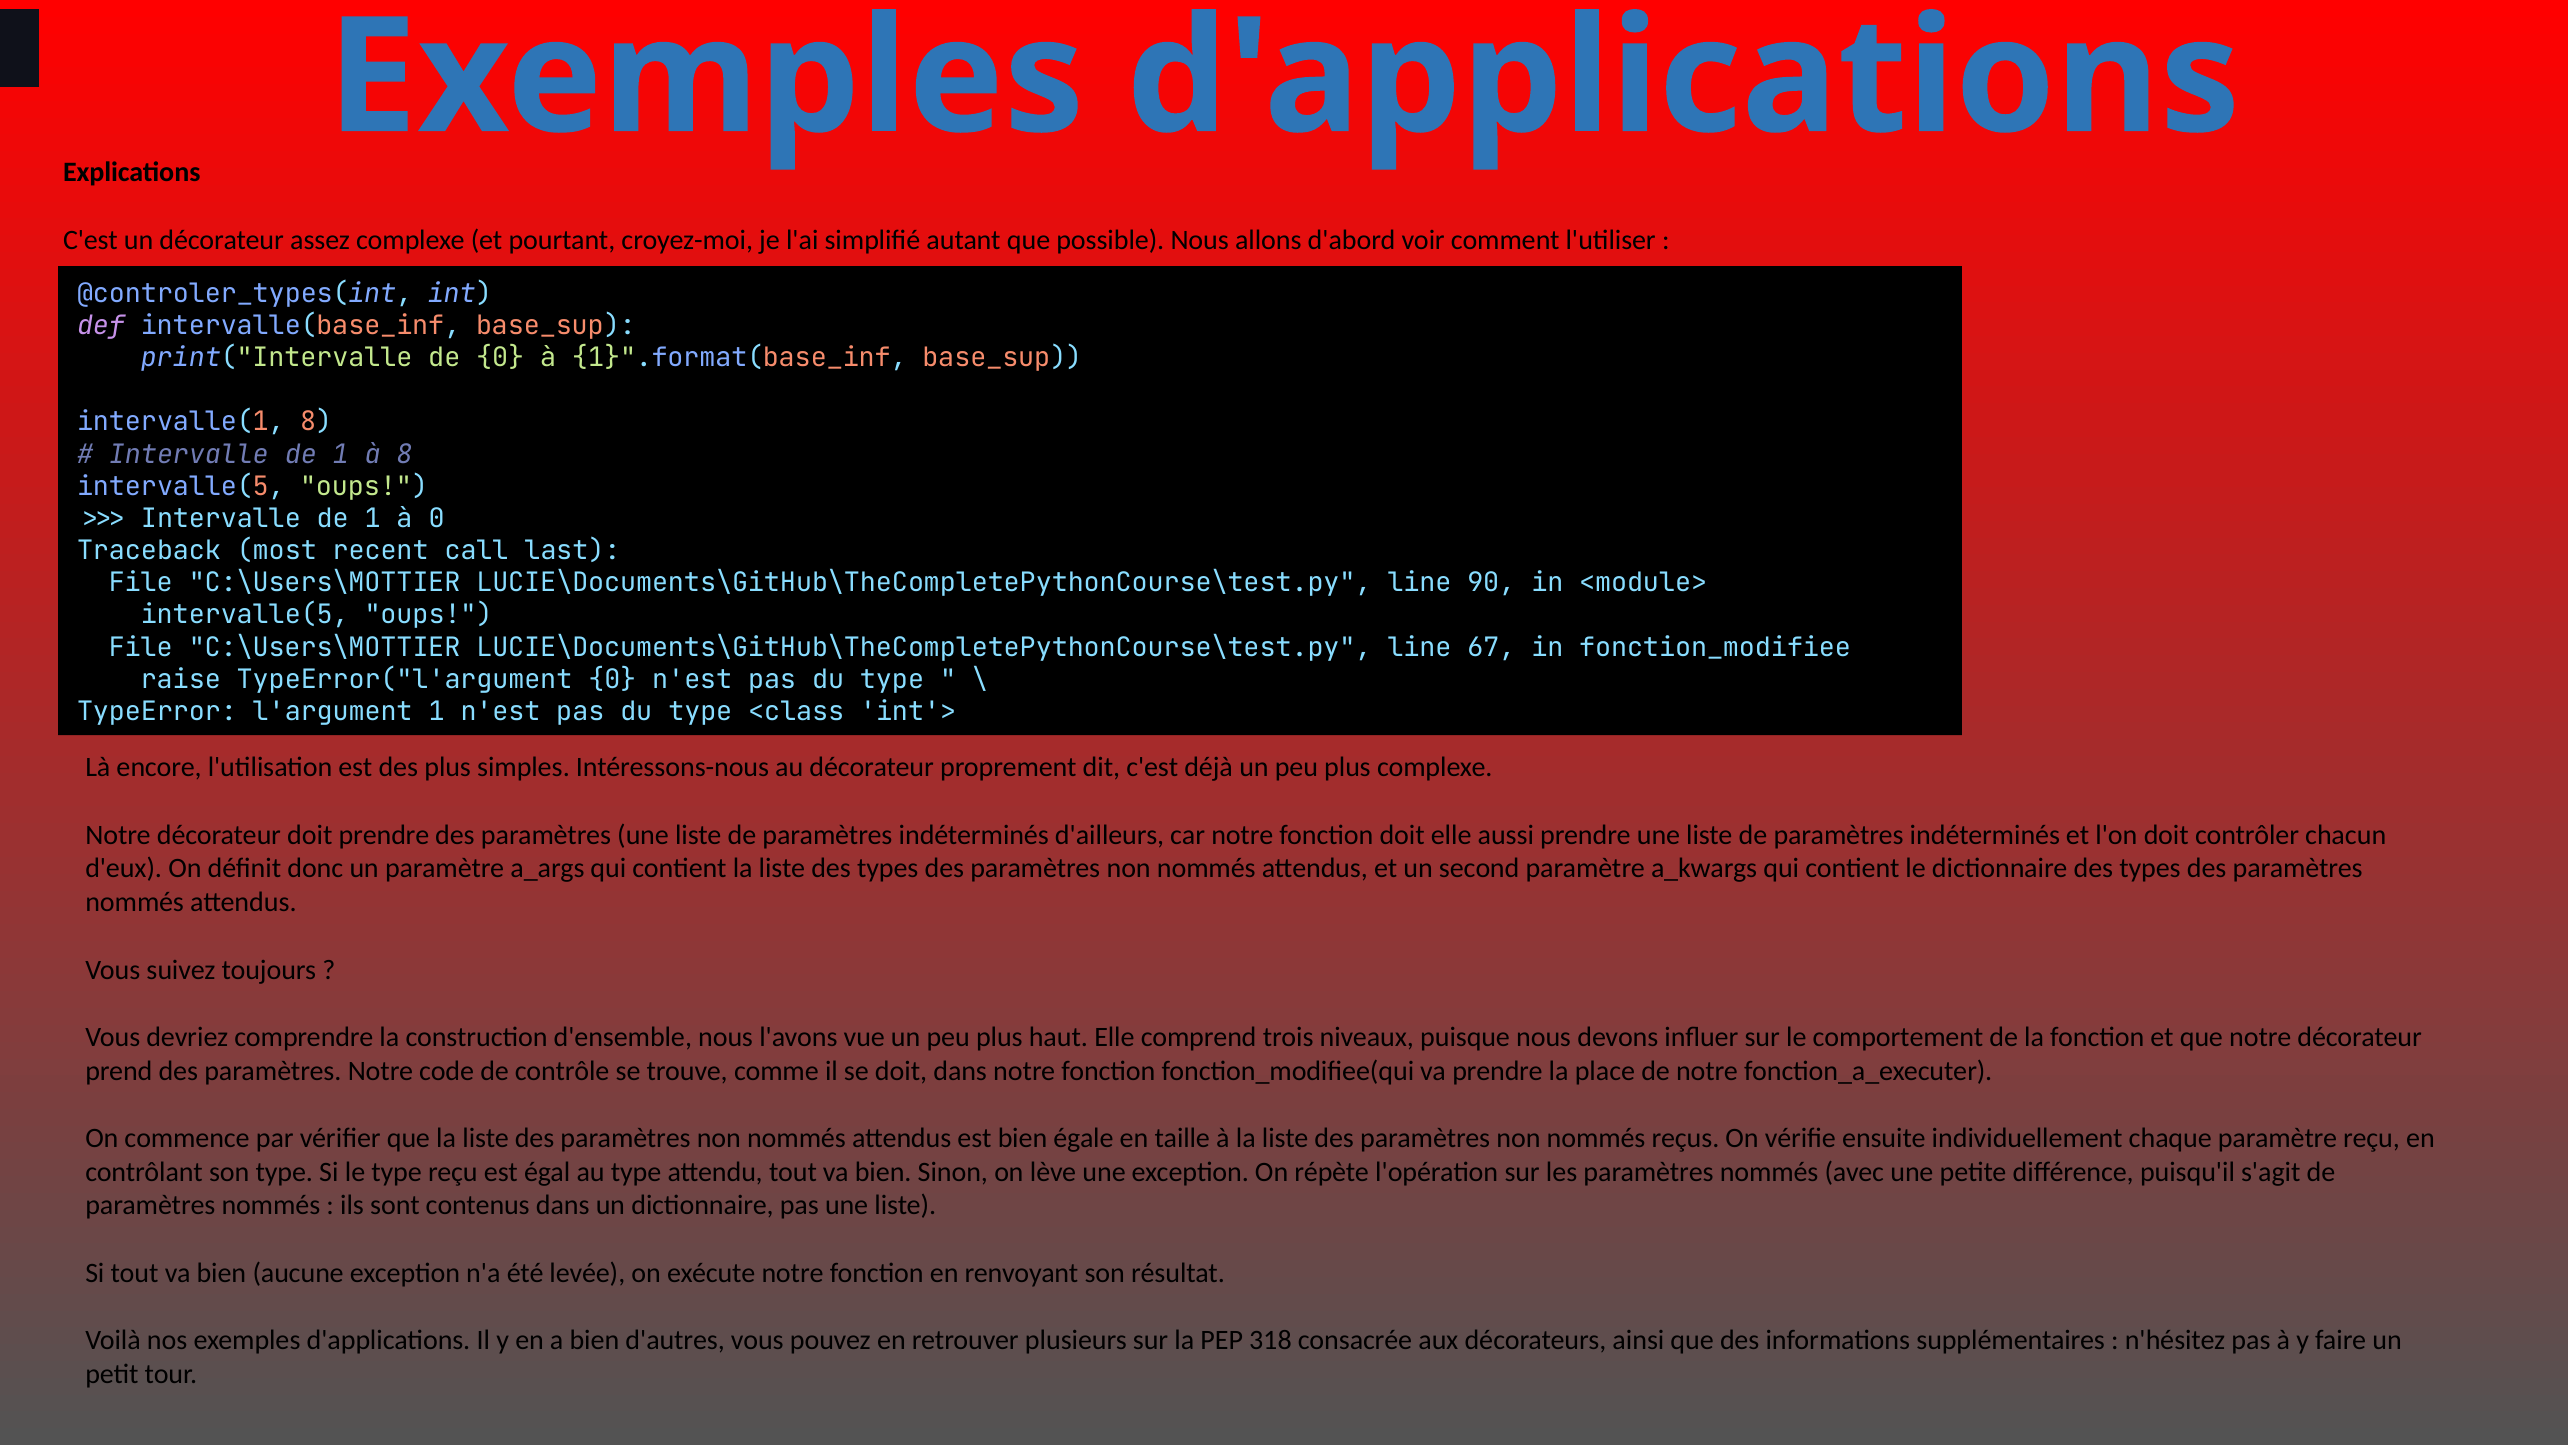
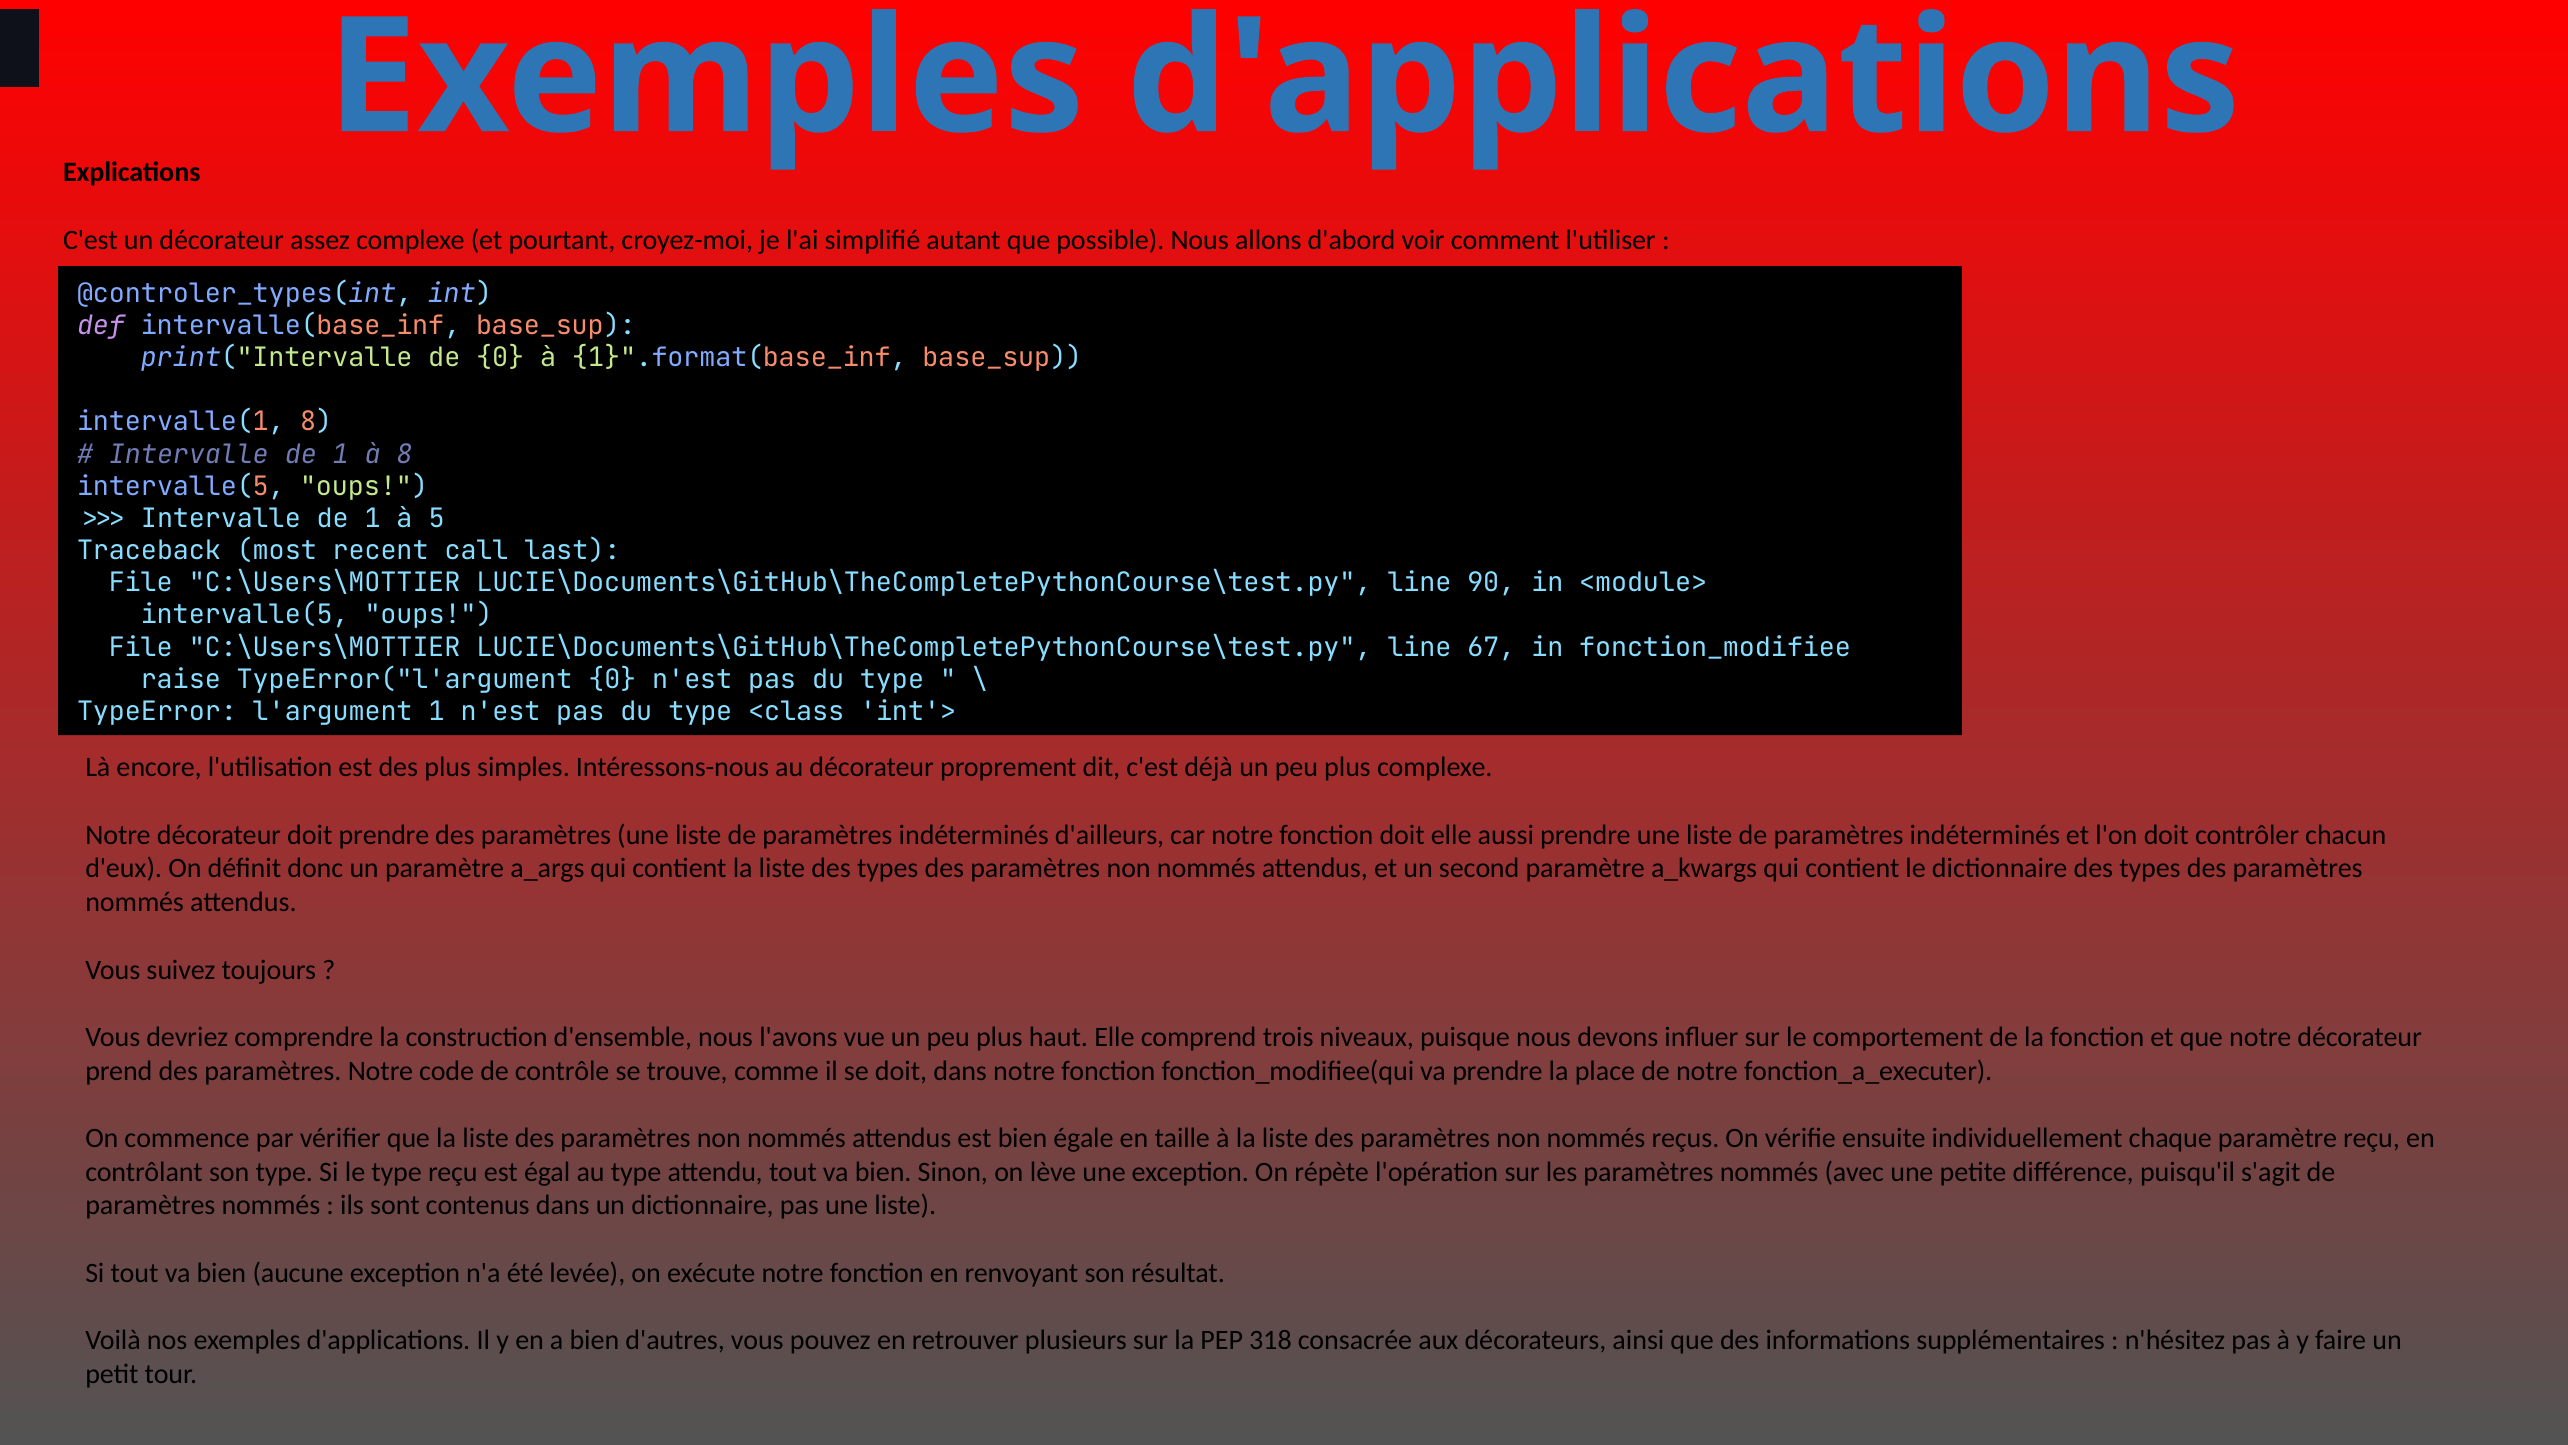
à 0: 0 -> 5 (437, 518)
